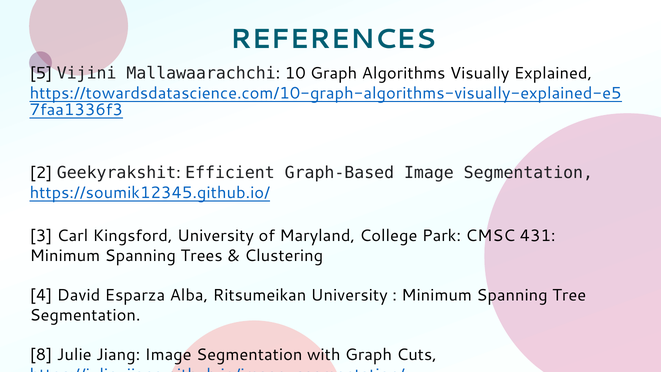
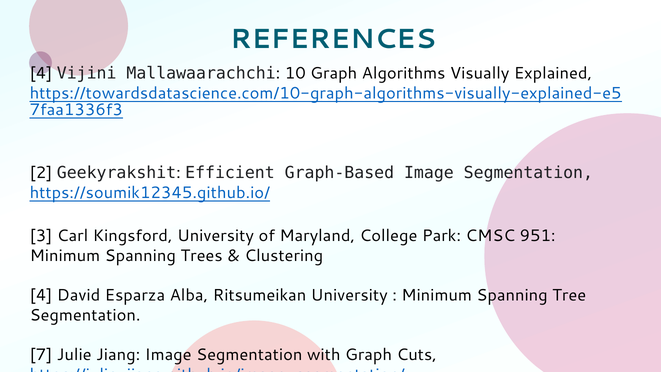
5: 5 -> 4 (41, 73)
431: 431 -> 951 (538, 236)
8: 8 -> 7 (41, 355)
